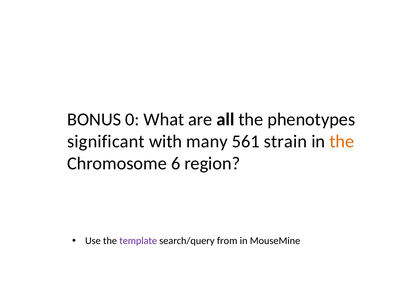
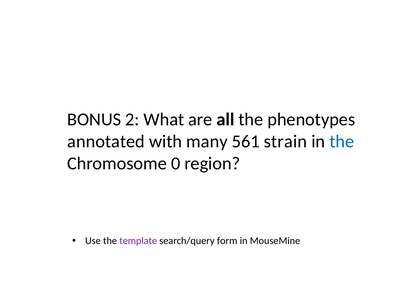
0: 0 -> 2 (132, 120)
significant: significant -> annotated (106, 142)
the colour: orange -> blue (342, 142)
6: 6 -> 0 (176, 164)
from: from -> form (227, 241)
